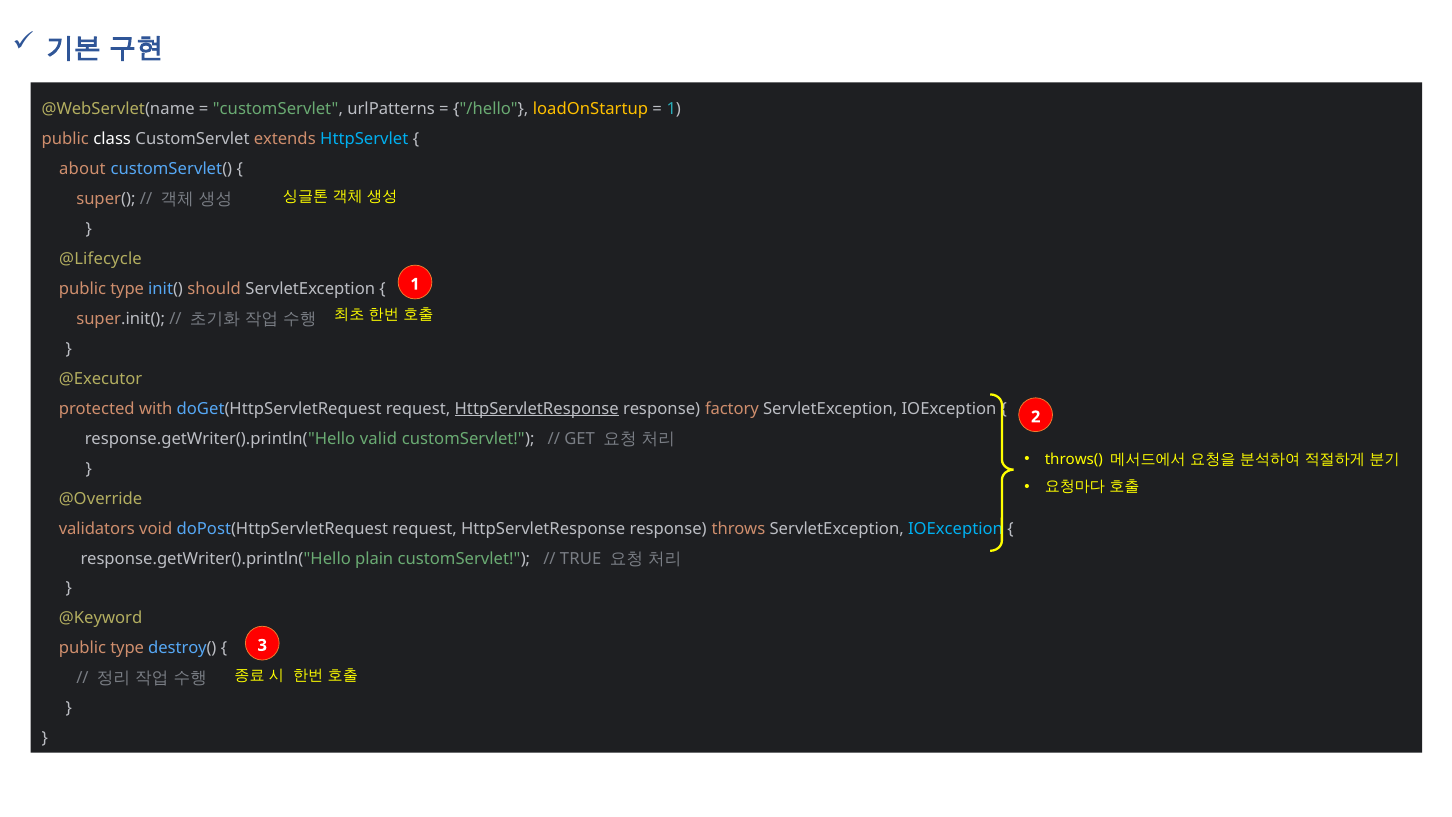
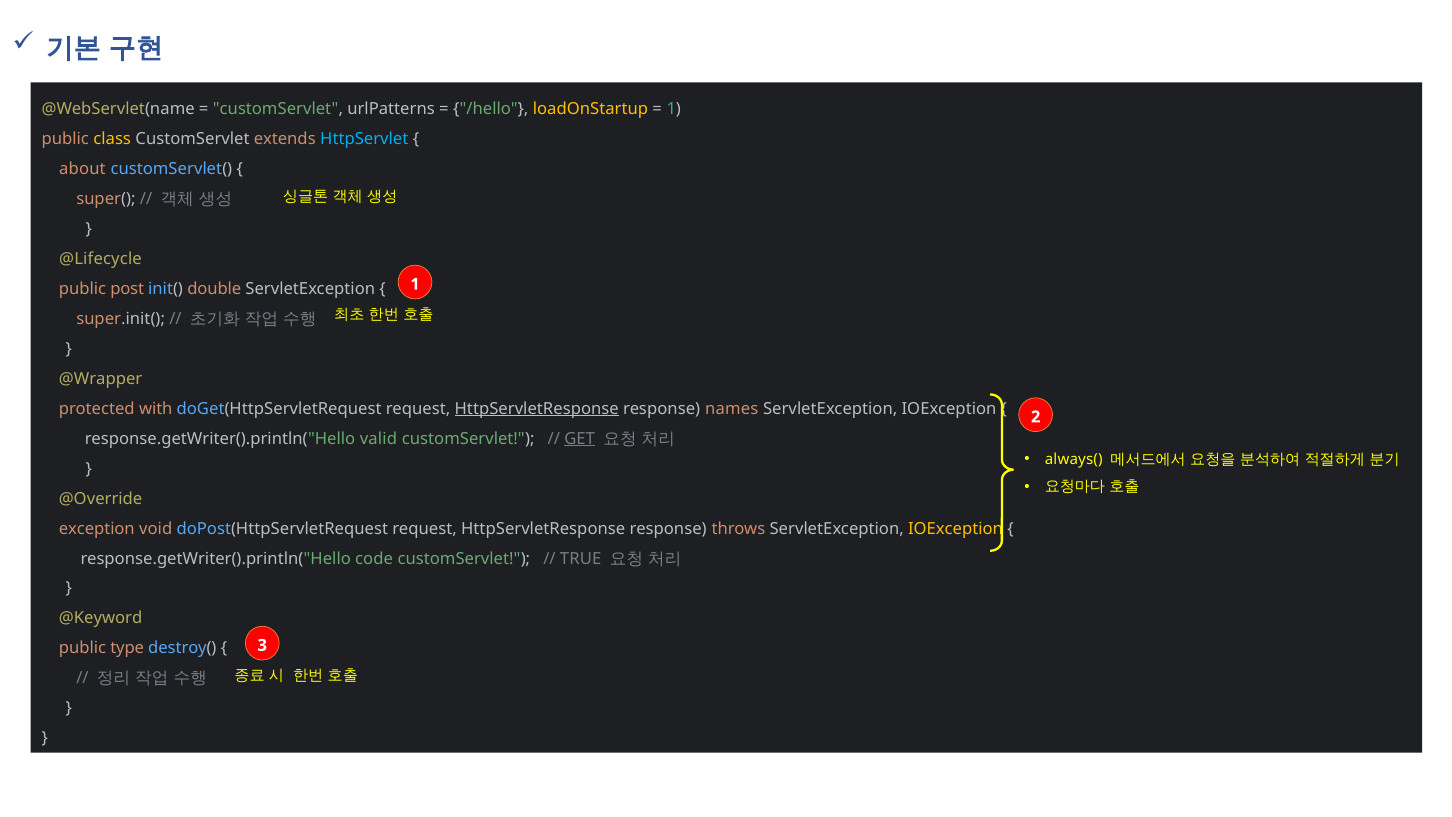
class colour: white -> yellow (112, 139)
type: type -> post (127, 289)
should: should -> double (214, 289)
@Executor: @Executor -> @Wrapper (101, 379)
factory: factory -> names (732, 408)
GET underline: none -> present (580, 438)
throws(: throws( -> always( (1074, 459)
validators: validators -> exception (97, 528)
IOException colour: light blue -> yellow (956, 528)
plain: plain -> code (374, 558)
